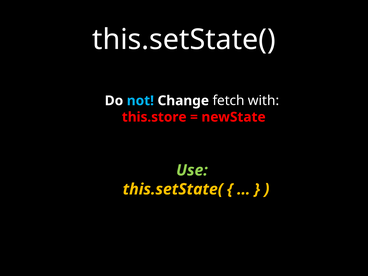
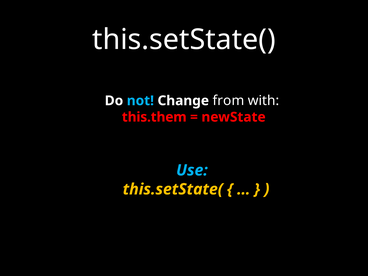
fetch: fetch -> from (228, 101)
this.store: this.store -> this.them (154, 117)
Use colour: light green -> light blue (192, 170)
